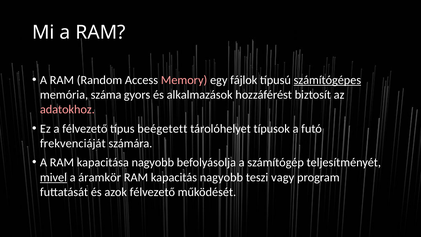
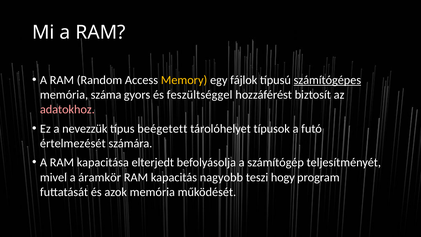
Memory colour: pink -> yellow (184, 80)
alkalmazások: alkalmazások -> feszültséggel (200, 95)
a félvezető: félvezető -> nevezzük (85, 129)
frekvenciáját: frekvenciáját -> értelmezését (73, 143)
kapacitása nagyobb: nagyobb -> elterjedt (153, 162)
mivel underline: present -> none (53, 177)
vagy: vagy -> hogy (283, 177)
azok félvezető: félvezető -> memória (152, 192)
